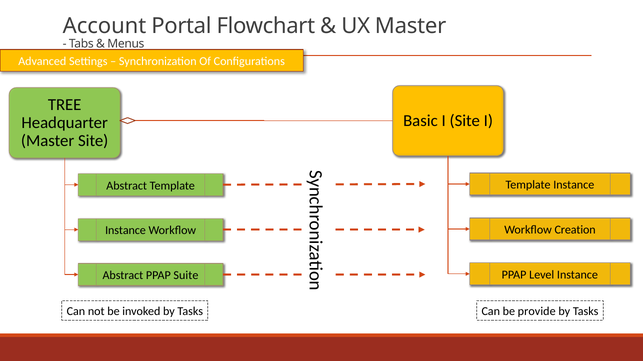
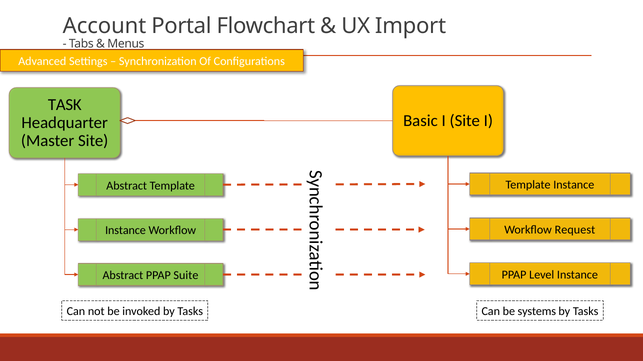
UX Master: Master -> Import (411, 26)
TREE: TREE -> TASK (65, 105)
Creation: Creation -> Request (575, 230)
provide: provide -> systems (537, 312)
